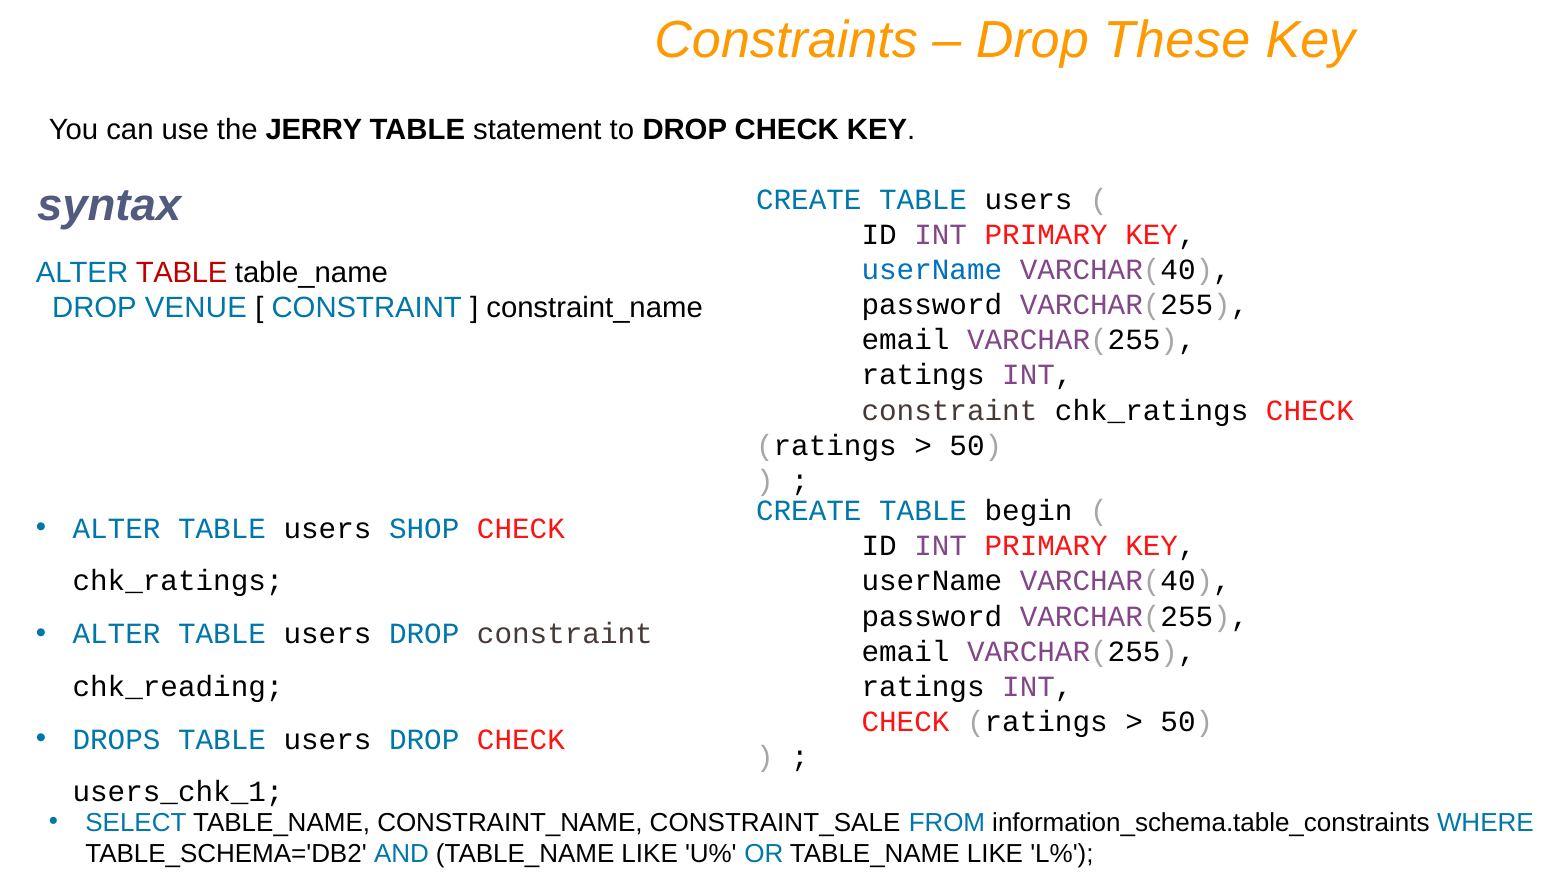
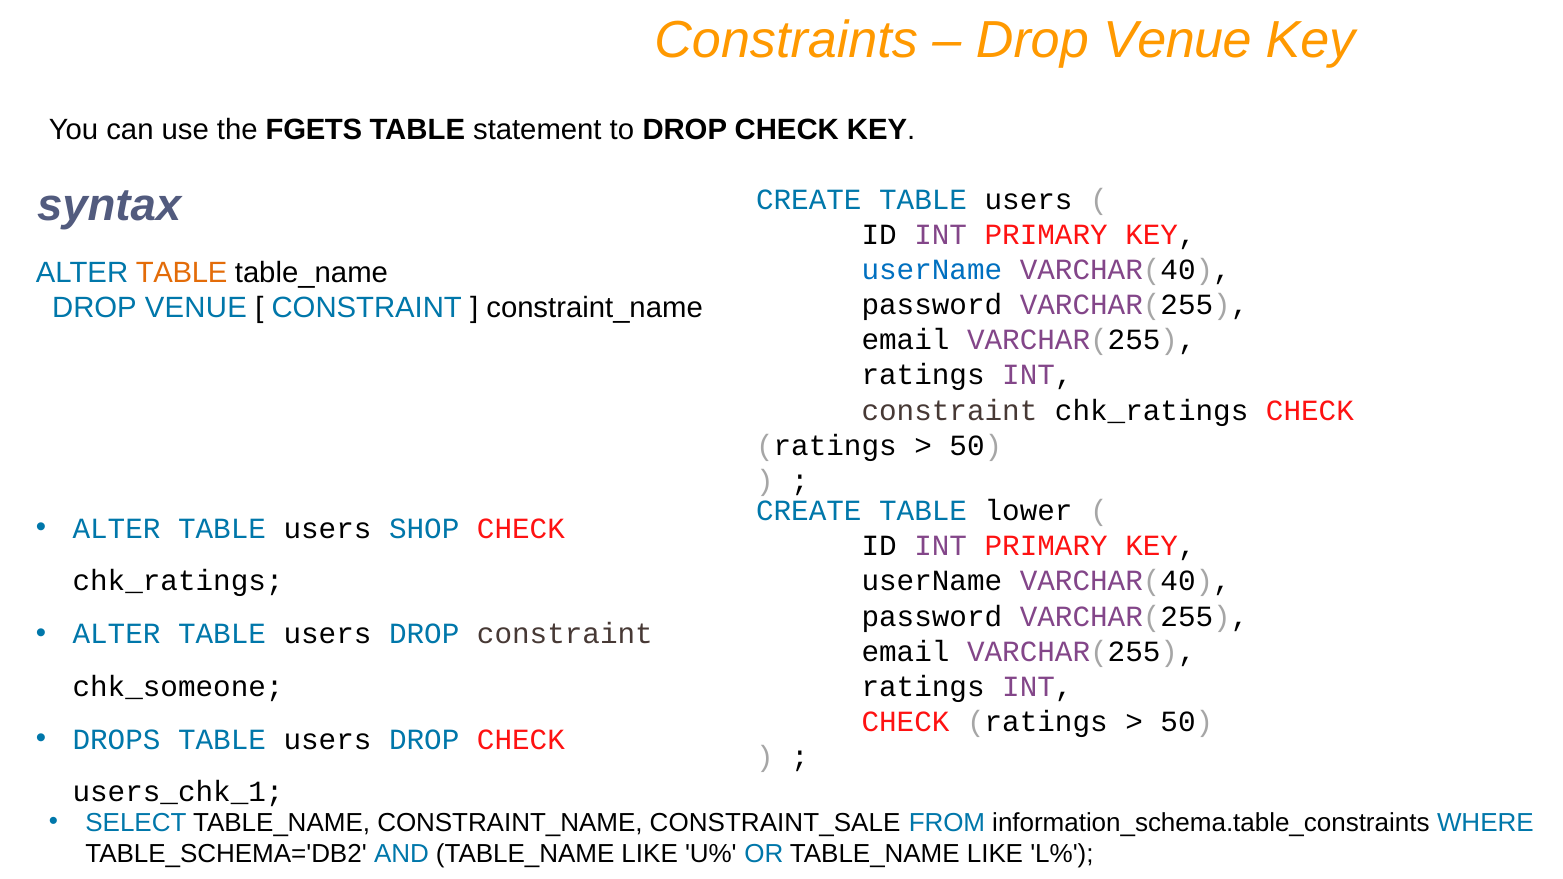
These: These -> Venue (1177, 41)
JERRY: JERRY -> FGETS (314, 130)
TABLE colour: red -> orange (182, 273)
begin: begin -> lower (1029, 511)
chk_reading: chk_reading -> chk_someone (178, 687)
